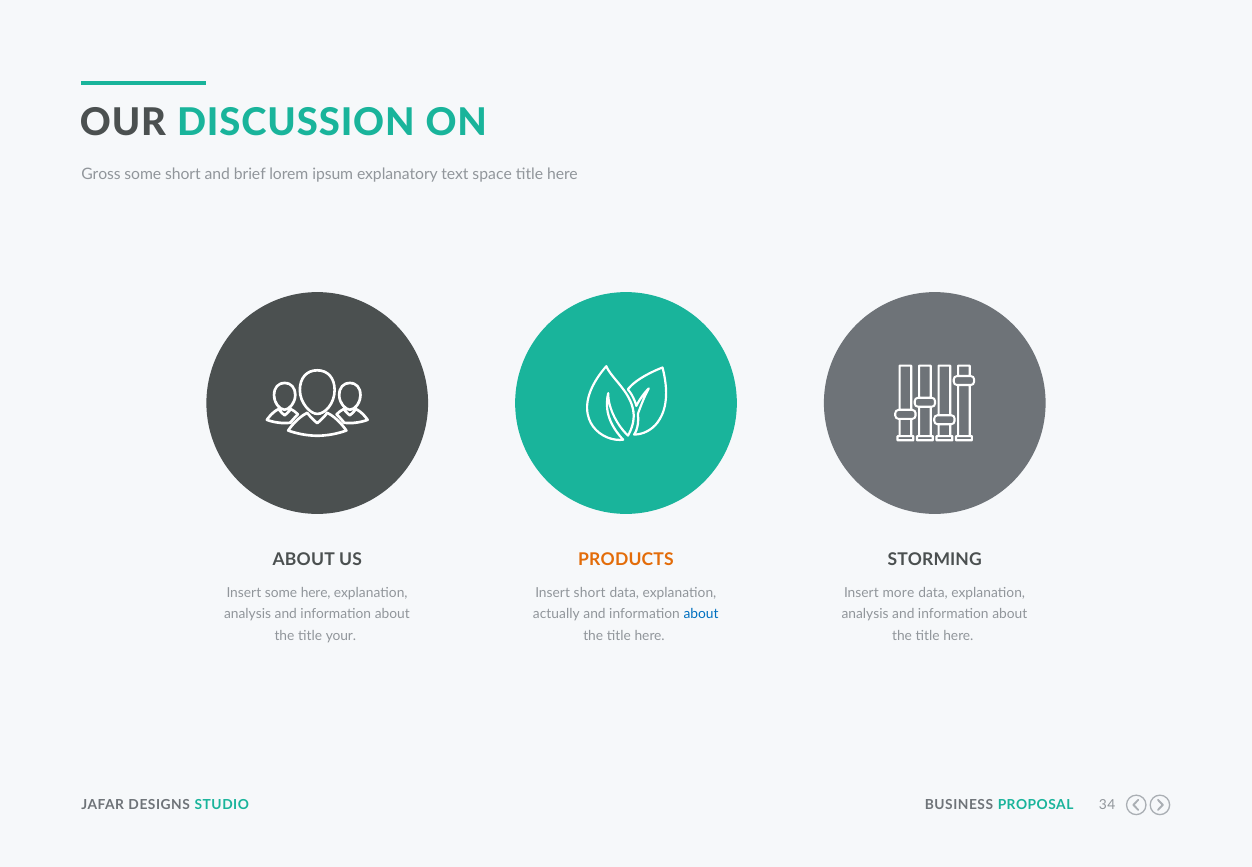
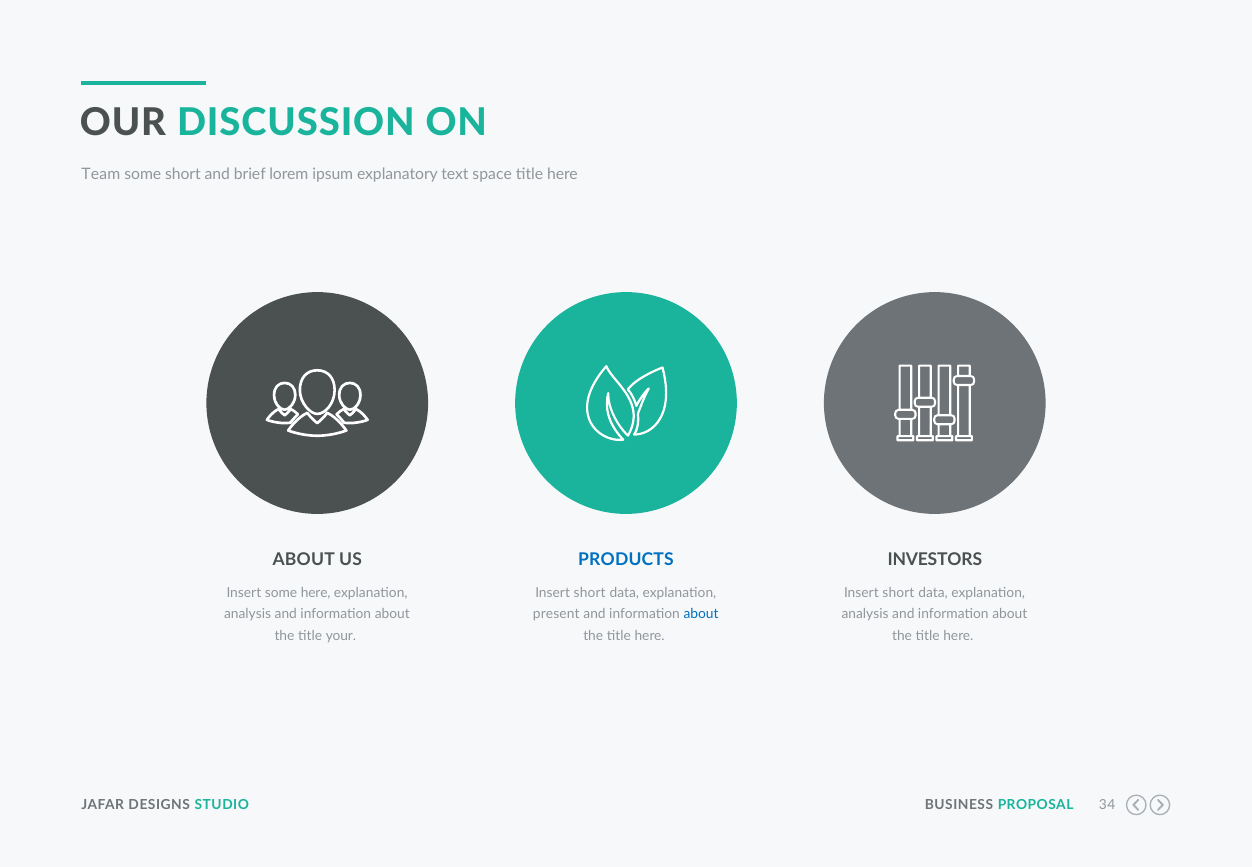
Gross: Gross -> Team (101, 174)
PRODUCTS colour: orange -> blue (626, 559)
STORMING: STORMING -> INVESTORS (935, 559)
more: more -> short (898, 592)
actually: actually -> present (556, 614)
